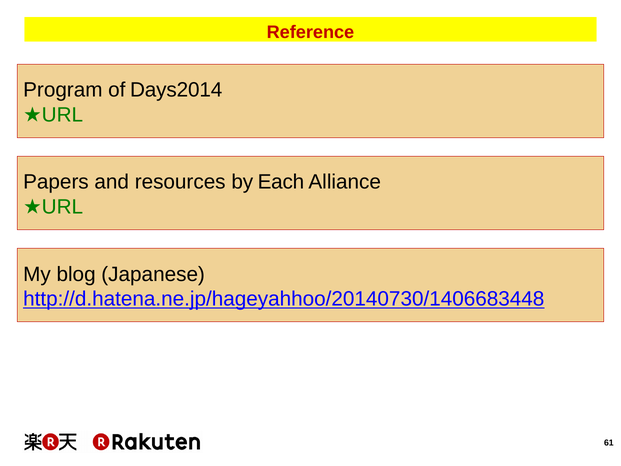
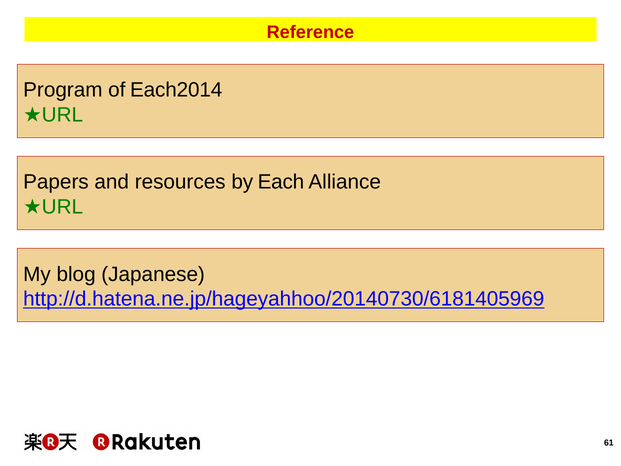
Days2014: Days2014 -> Each2014 (176, 90)
http://d.hatena.ne.jp/hageyahhoo/20140730/1406683448: http://d.hatena.ne.jp/hageyahhoo/20140730/1406683448 -> http://d.hatena.ne.jp/hageyahhoo/20140730/6181405969 (284, 299)
